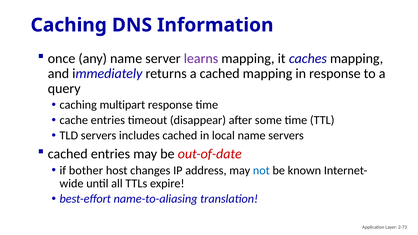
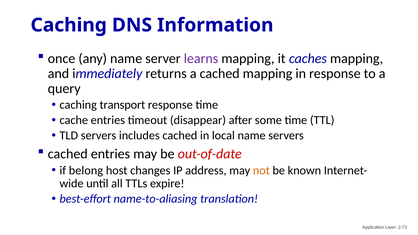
multipart: multipart -> transport (122, 105)
bother: bother -> belong (86, 170)
not colour: blue -> orange (261, 170)
